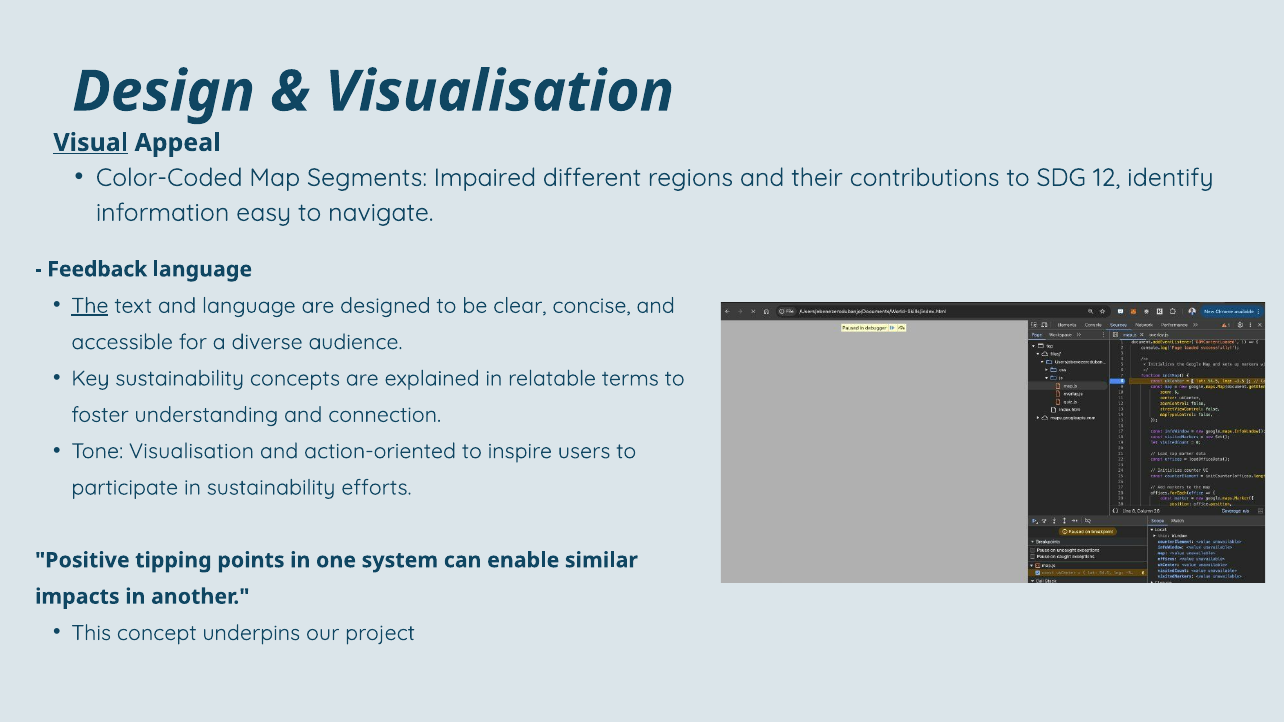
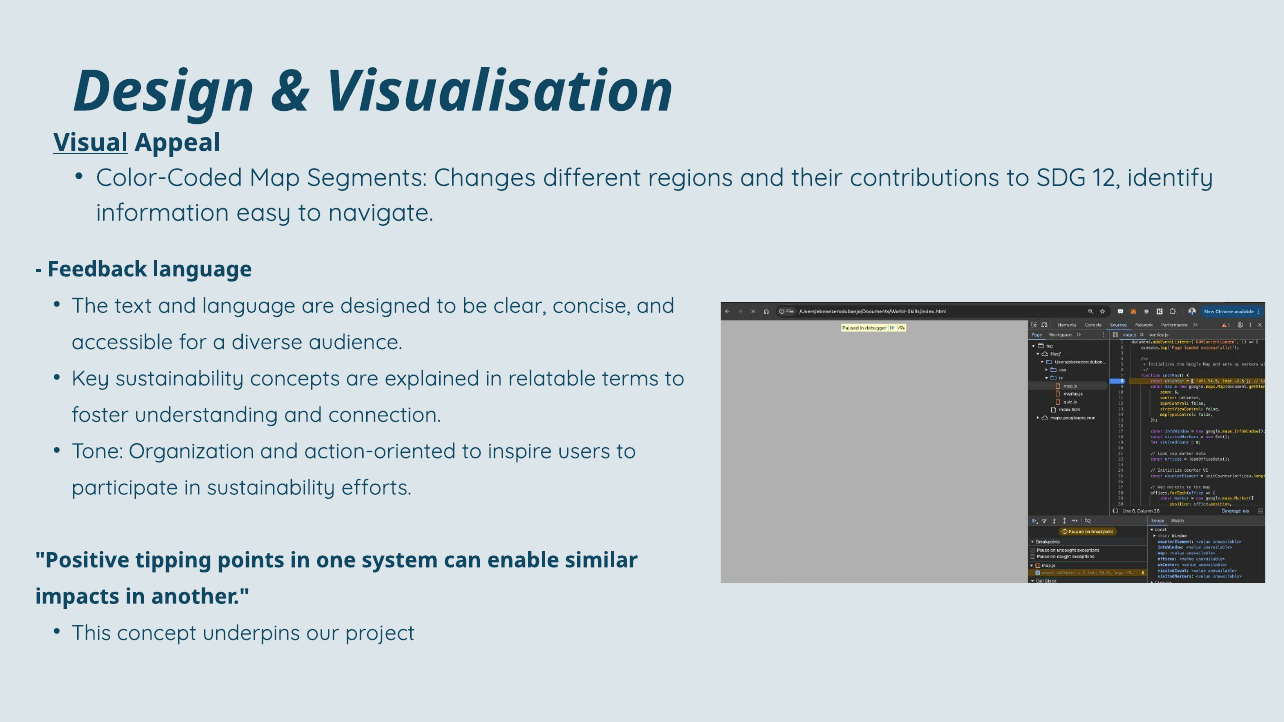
Impaired: Impaired -> Changes (485, 178)
The underline: present -> none (90, 306)
Tone Visualisation: Visualisation -> Organization (192, 451)
